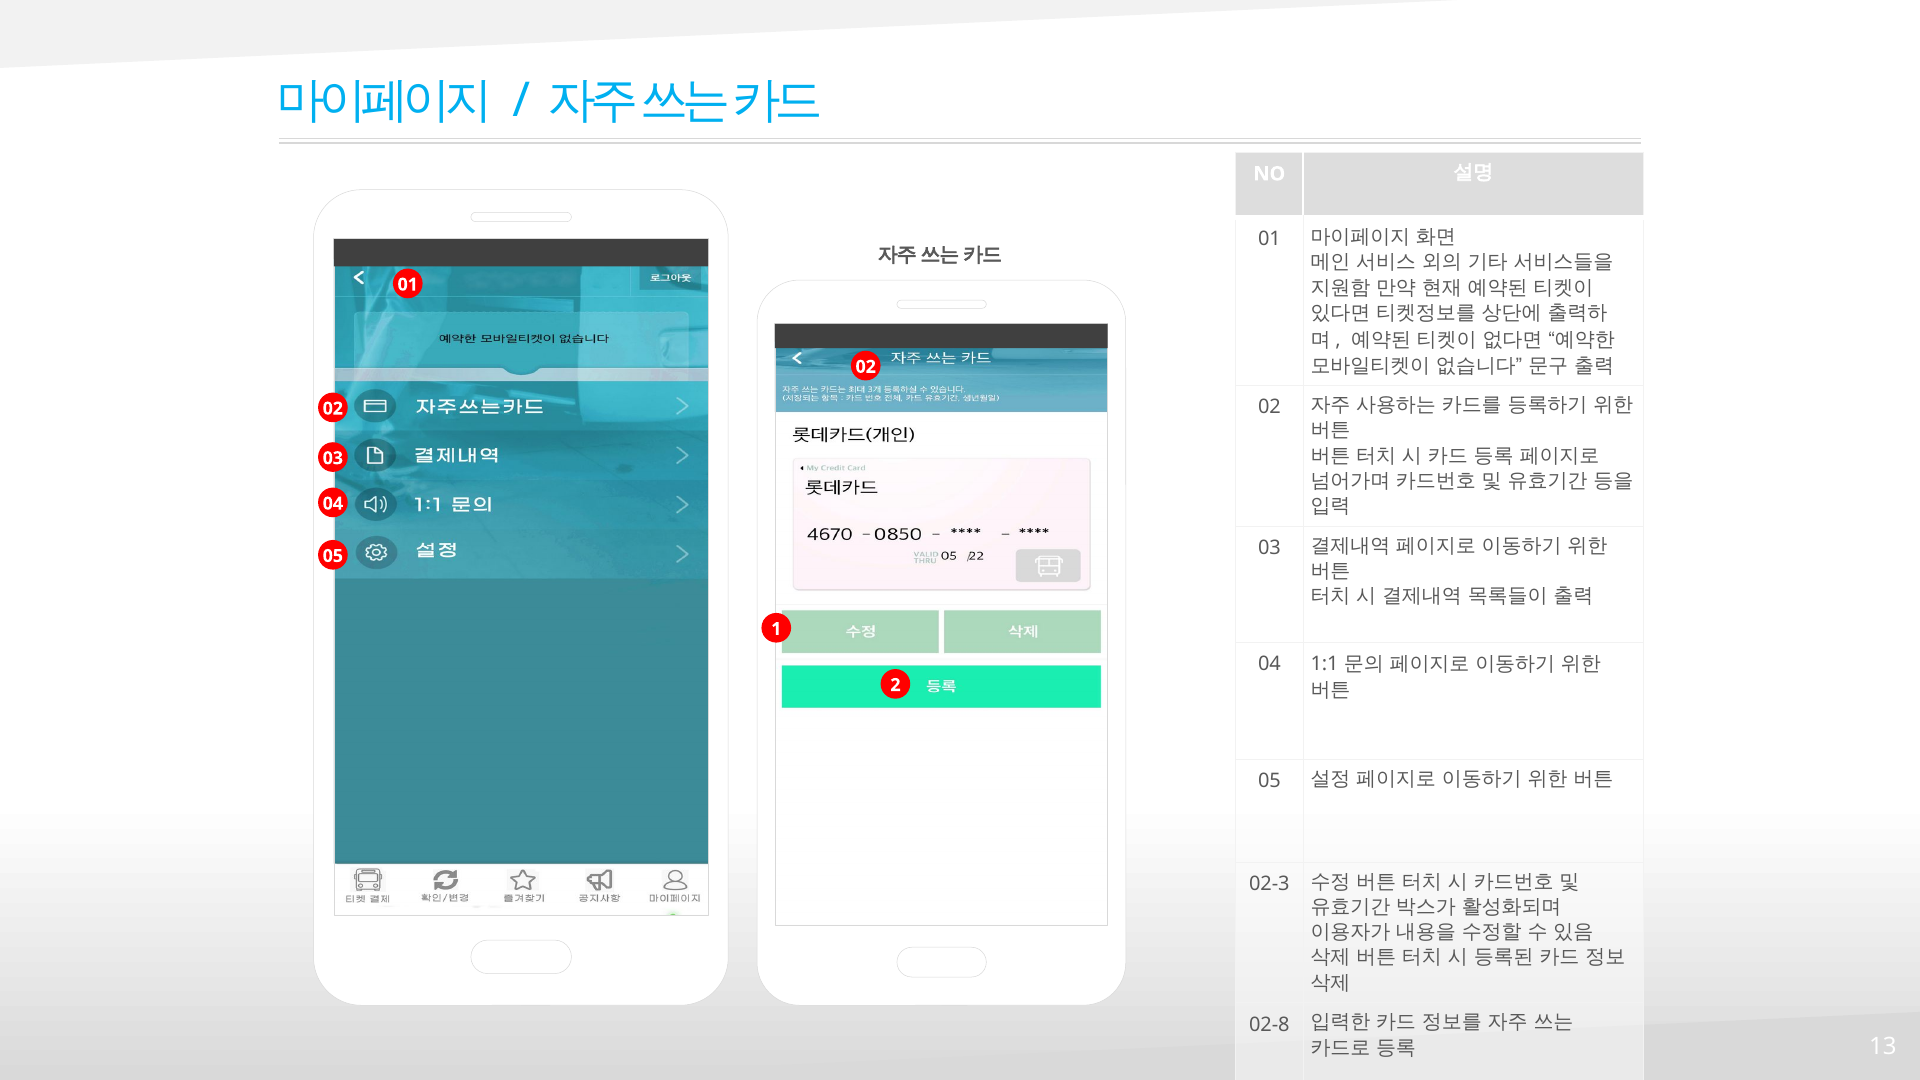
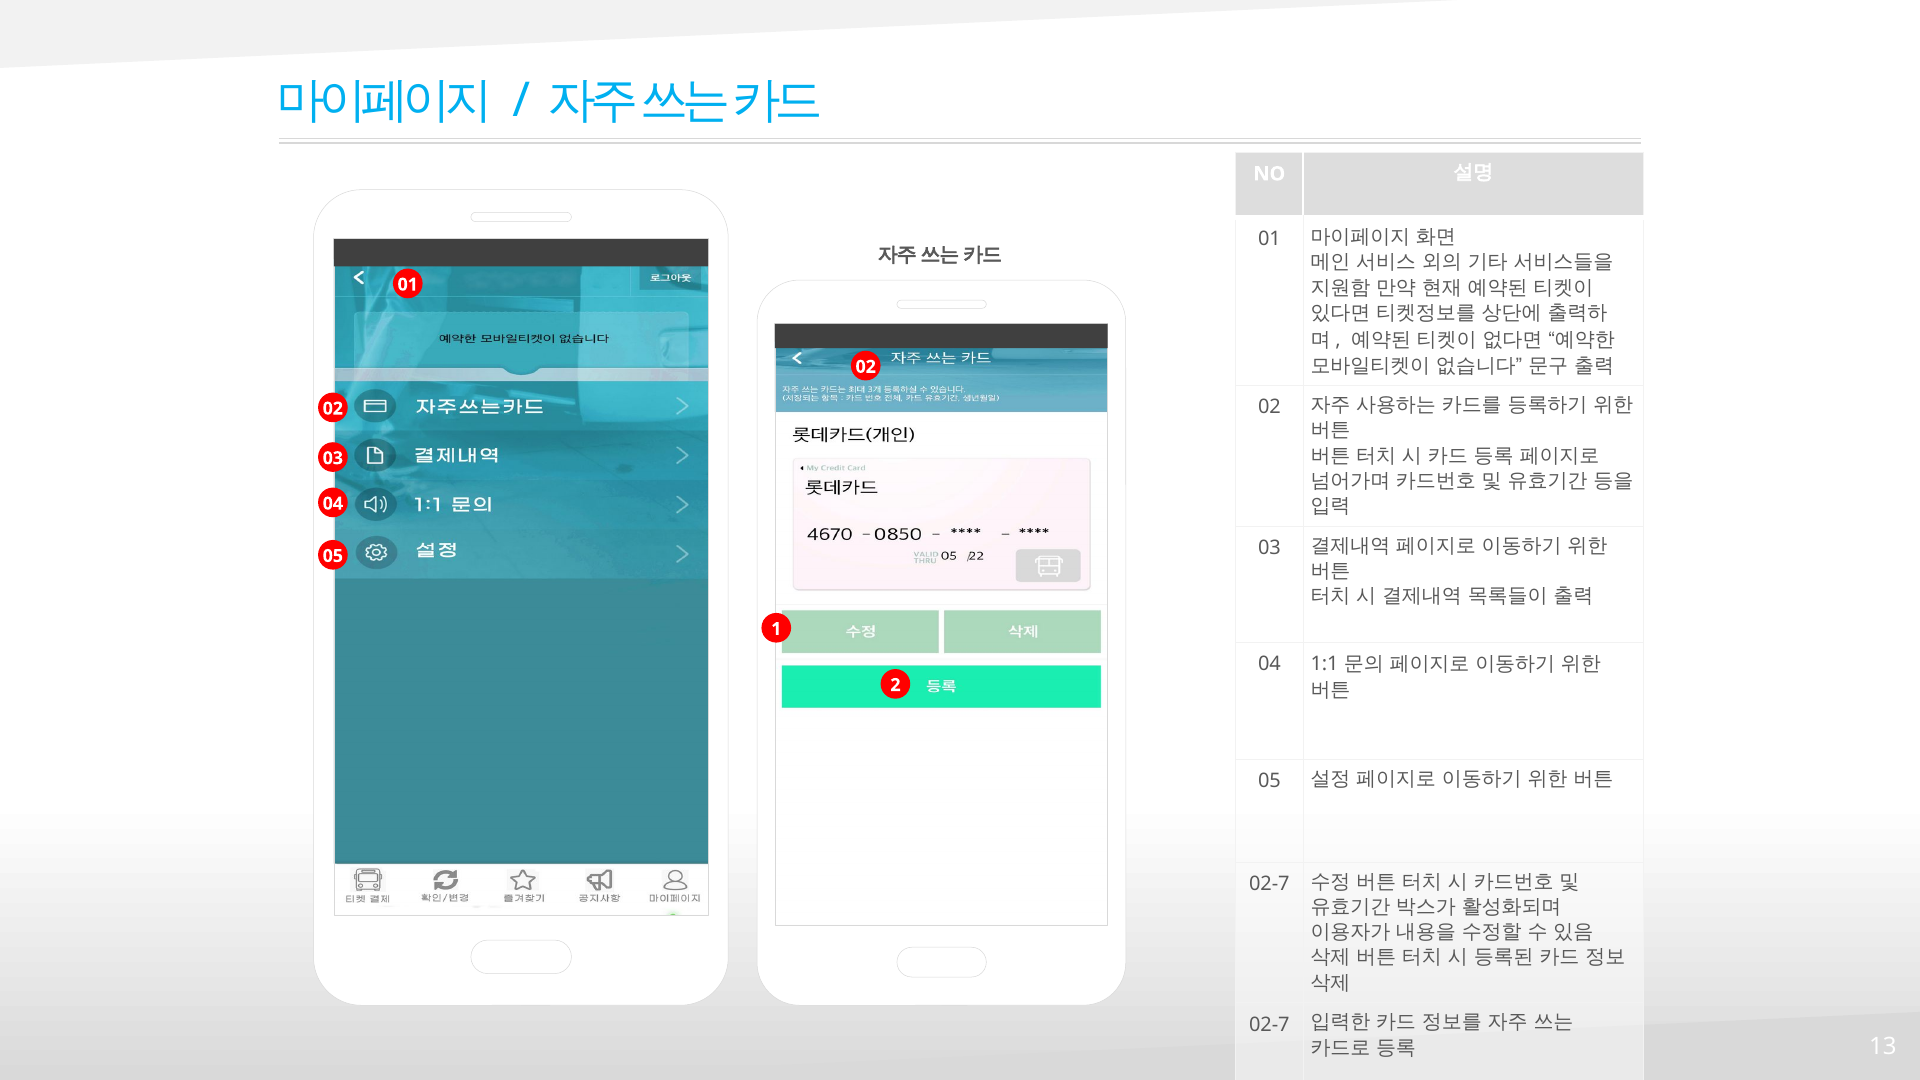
02-3: 02-3 -> 02-7 (1269, 884)
02-8: 02-8 -> 02-7 (1269, 1024)
